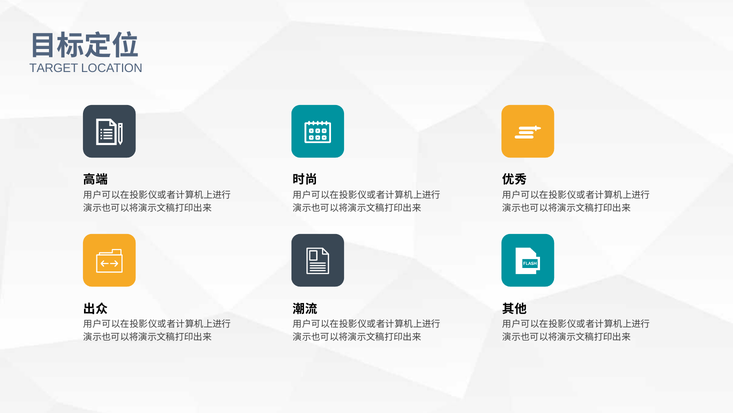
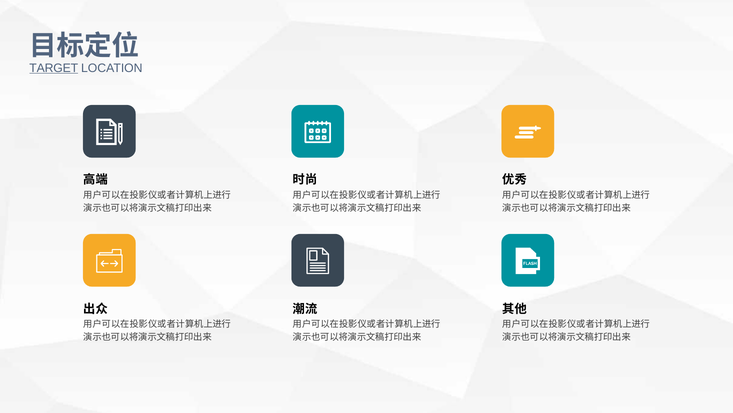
TARGET underline: none -> present (54, 68)
